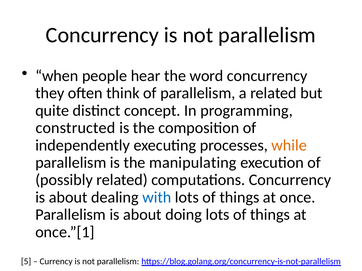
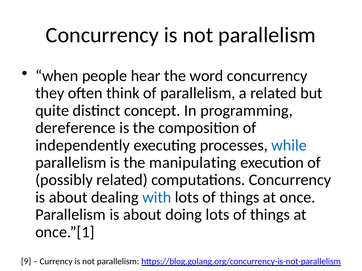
constructed: constructed -> dereference (75, 128)
while colour: orange -> blue (289, 145)
5: 5 -> 9 (26, 262)
